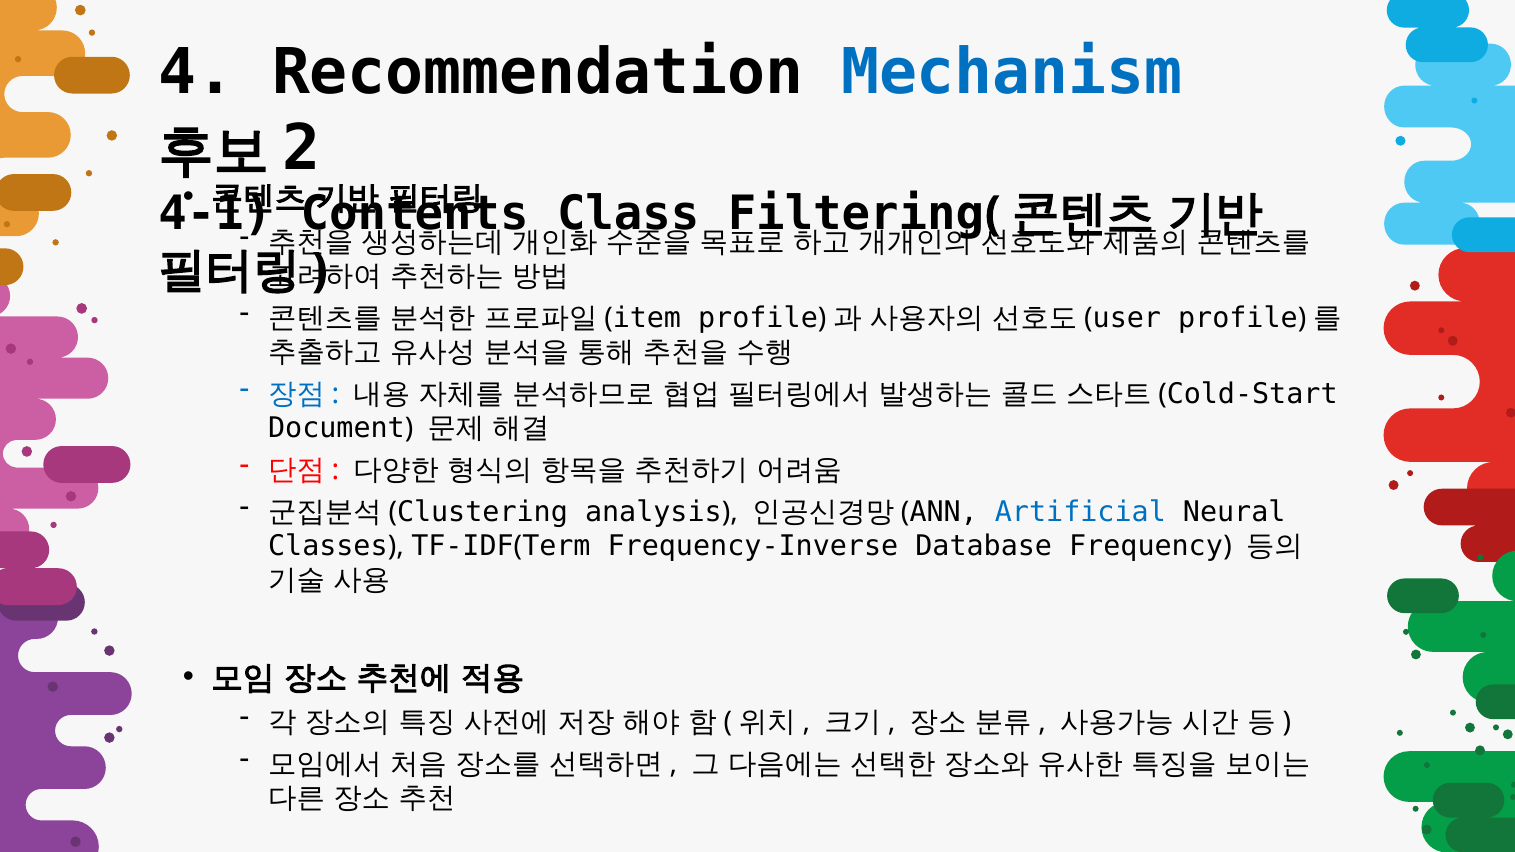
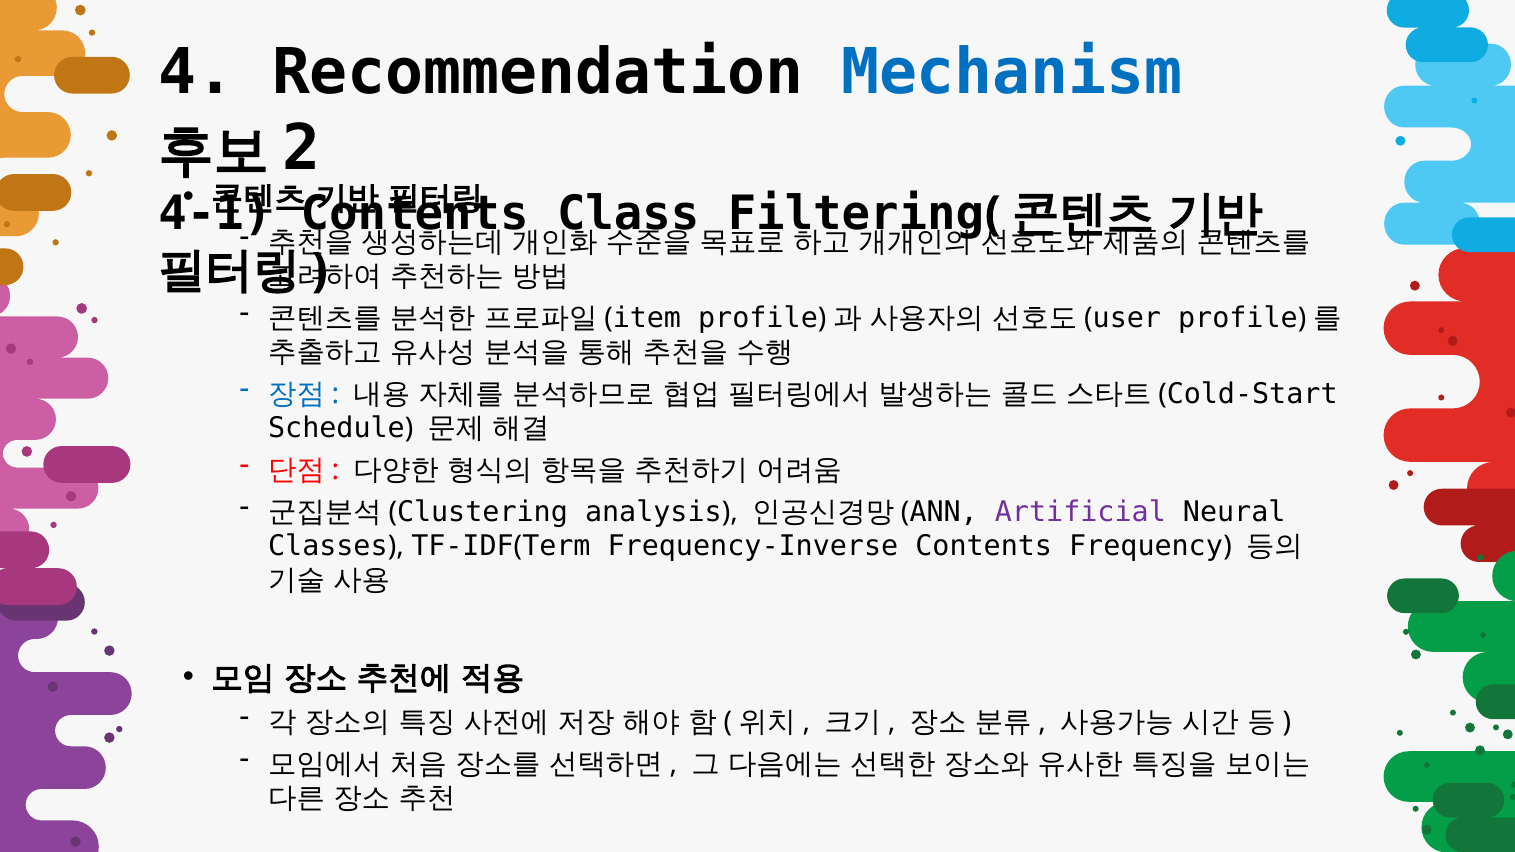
Document: Document -> Schedule (336, 428)
Artificial colour: blue -> purple (1080, 512)
Frequency-Inverse Database: Database -> Contents (984, 546)
